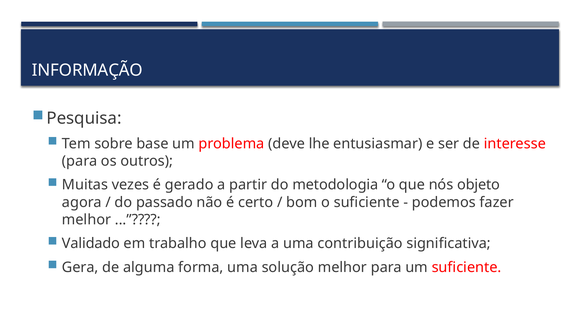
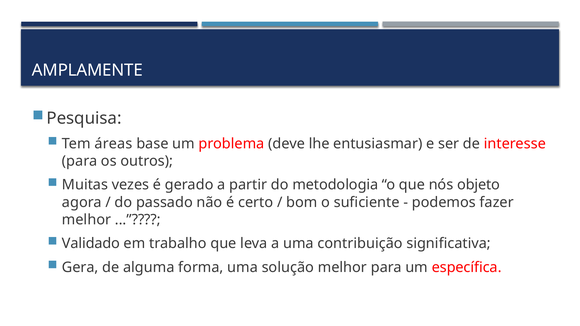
INFORMAÇÃO: INFORMAÇÃO -> AMPLAMENTE (87, 70)
sobre: sobre -> áreas (113, 144)
um suficiente: suficiente -> específica (467, 268)
